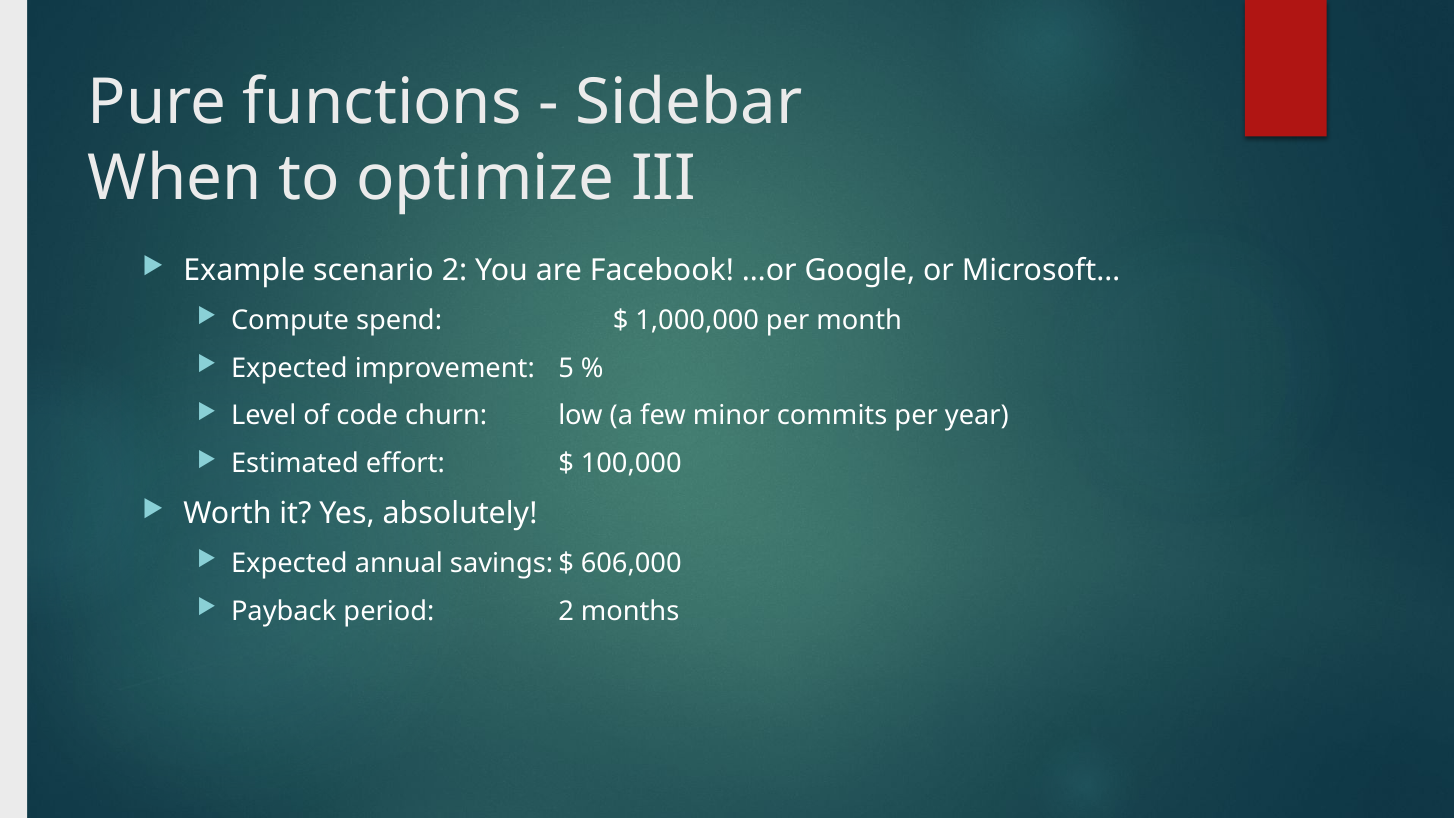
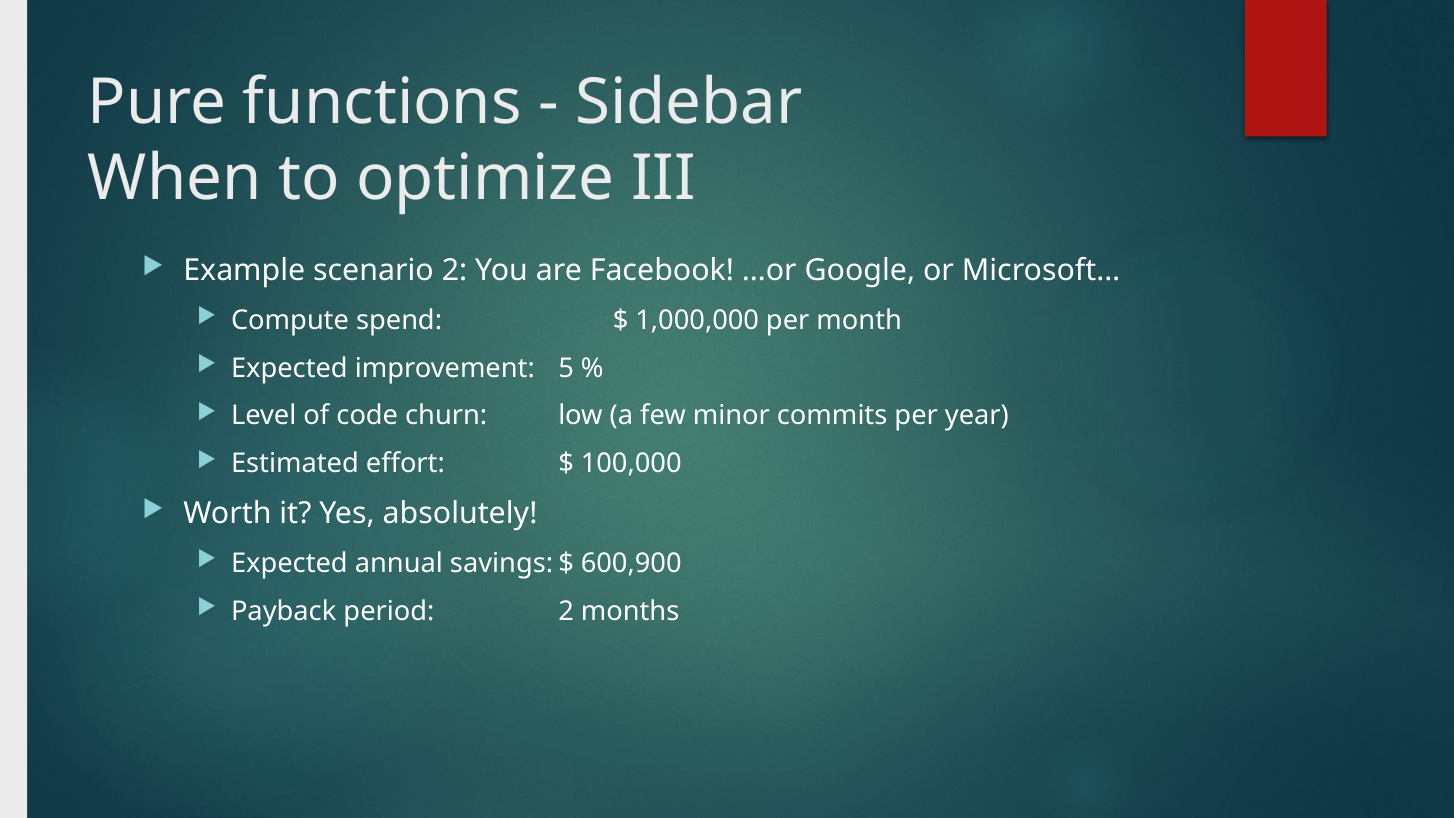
606,000: 606,000 -> 600,900 (631, 563)
